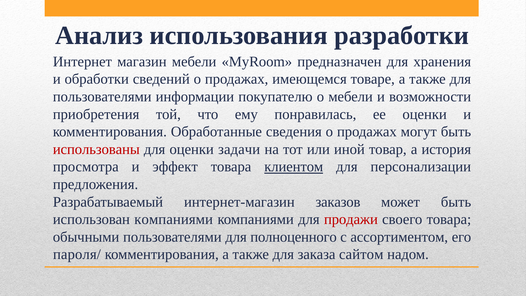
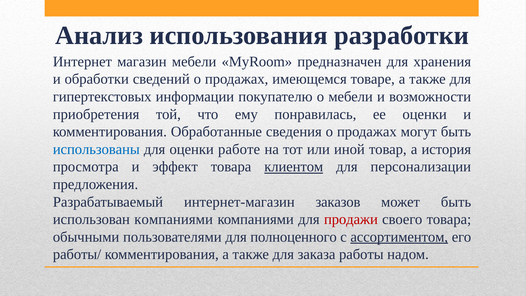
пользователями: пользователями -> гипертекстовых (102, 97)
использованы colour: red -> blue (96, 149)
задачи: задачи -> работе (239, 149)
ассортиментом underline: none -> present (399, 237)
пароля/: пароля/ -> работы/ (77, 254)
сайтом: сайтом -> работы (361, 254)
